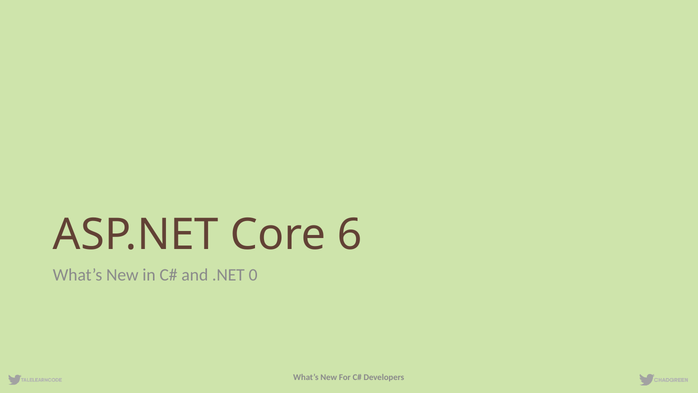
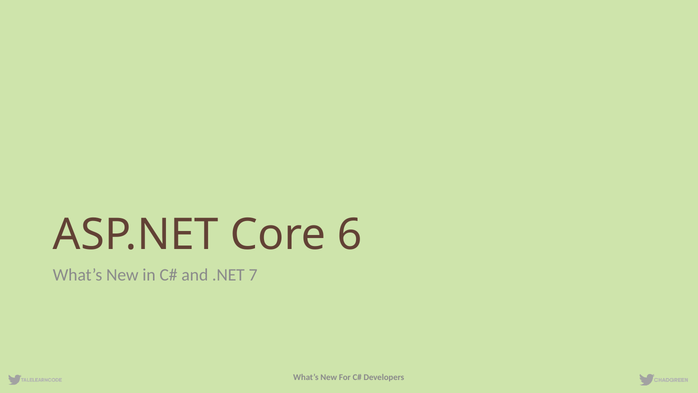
0: 0 -> 7 (253, 275)
